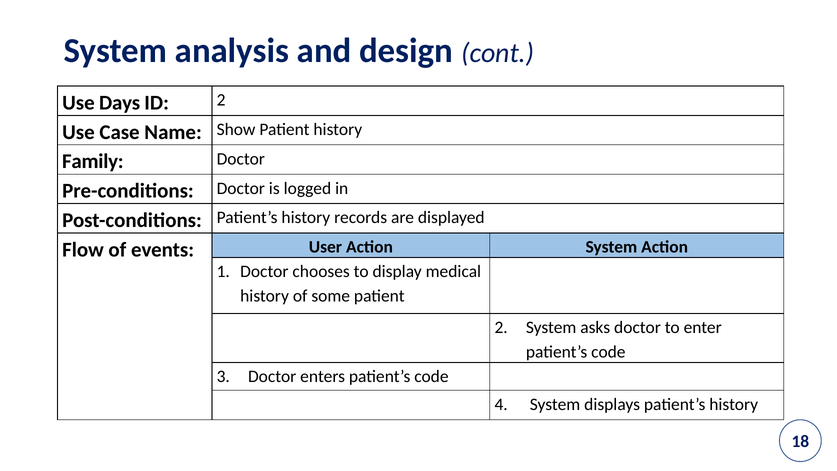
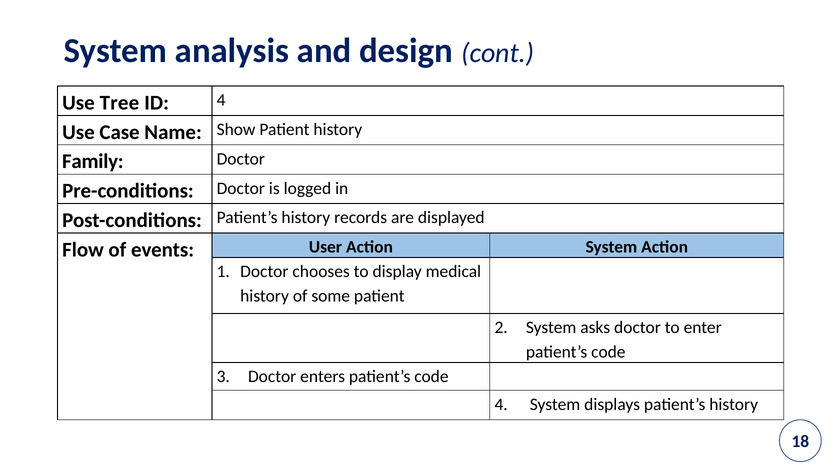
Days: Days -> Tree (119, 103)
ID 2: 2 -> 4 (221, 100)
